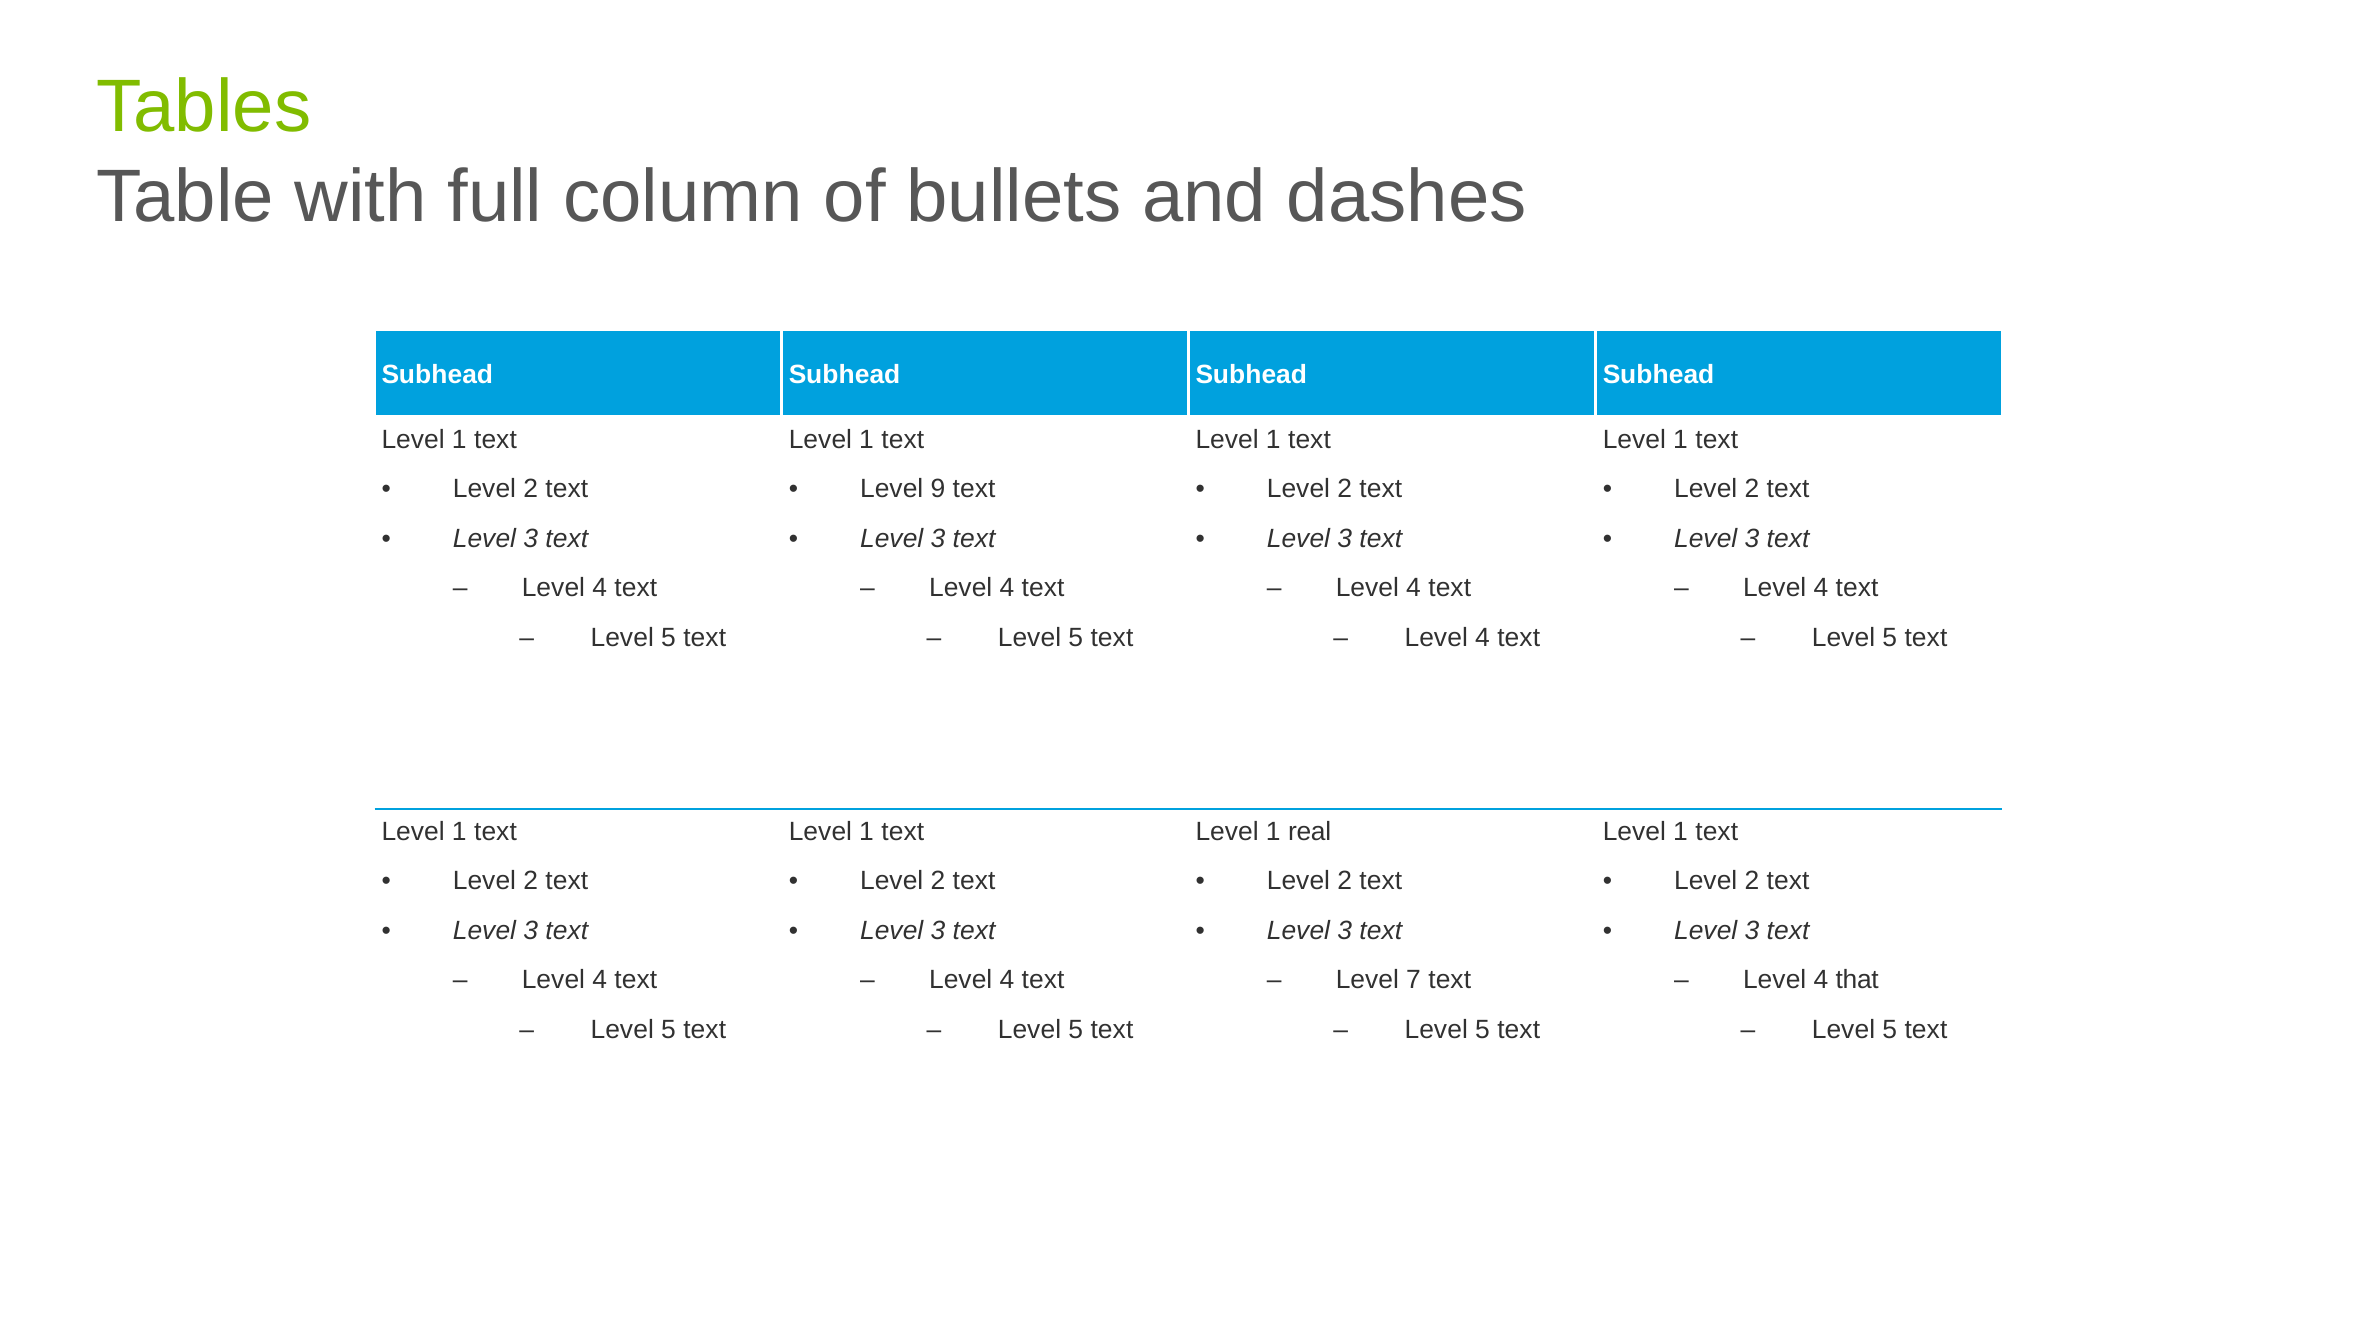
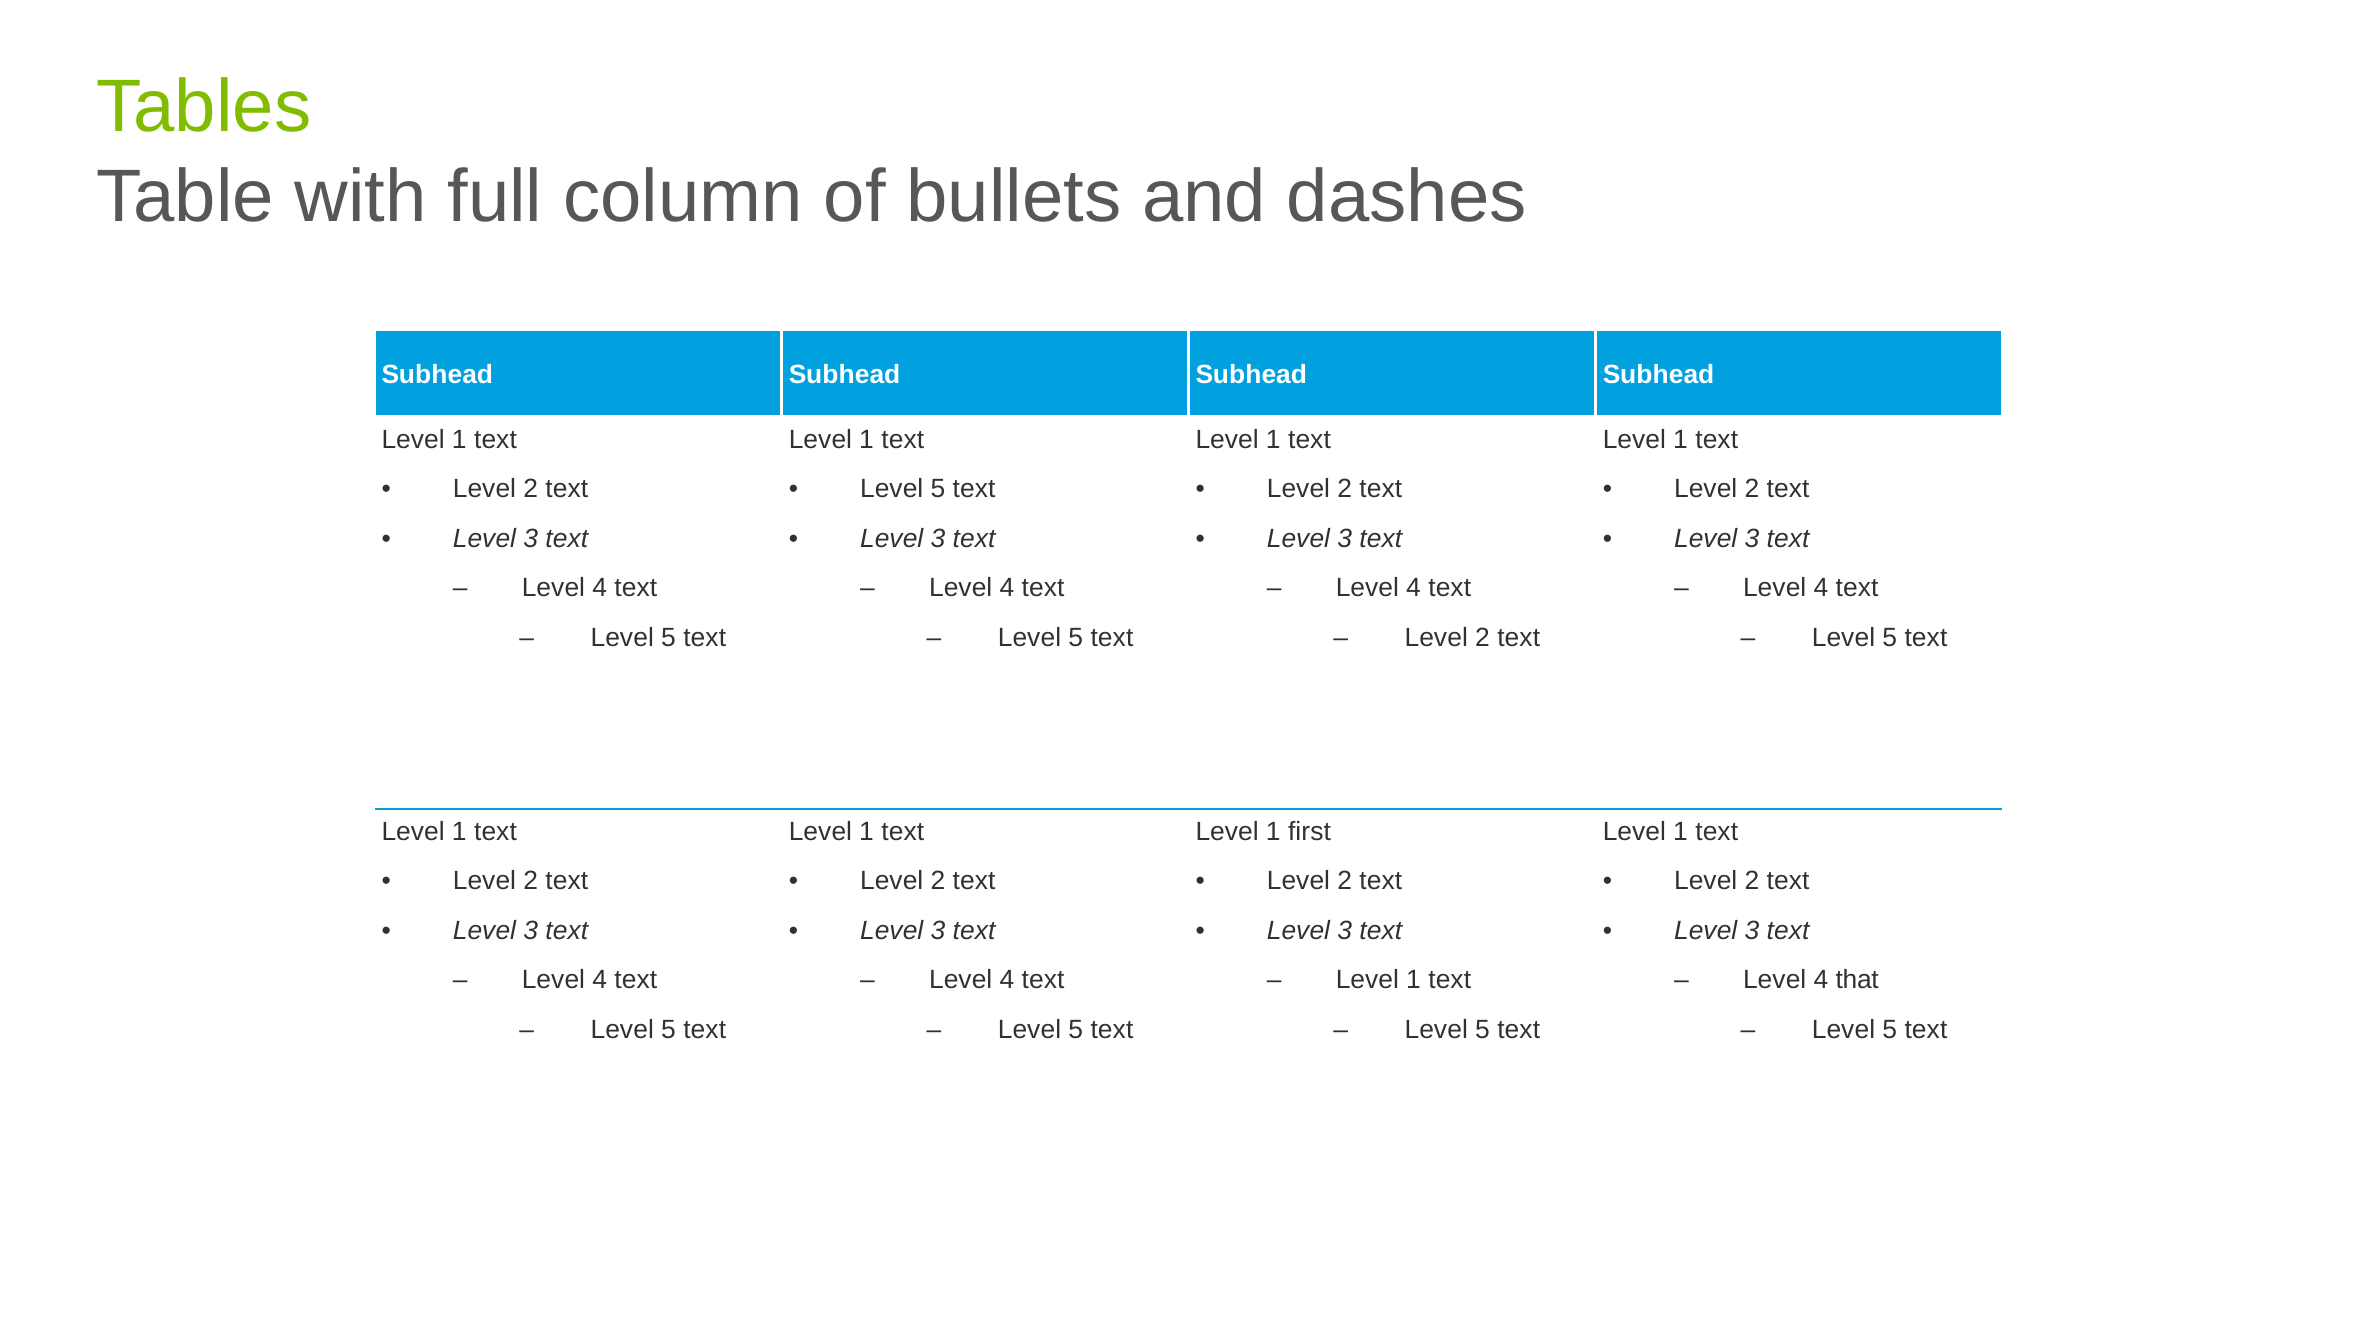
9: 9 -> 5 (938, 489)
4: 4 -> 2 (1482, 638)
real: real -> first (1309, 831)
7: 7 -> 1 (1414, 980)
